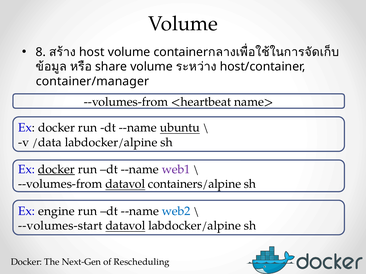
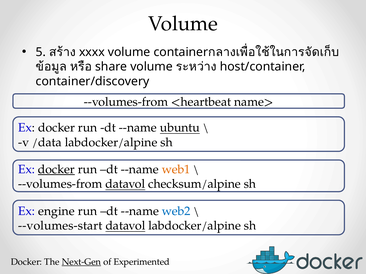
8: 8 -> 5 (41, 52)
host: host -> xxxx (92, 52)
container/manager: container/manager -> container/discovery (93, 81)
web1 colour: purple -> orange (176, 170)
containers/alpine: containers/alpine -> checksum/alpine (195, 184)
Next-Gen underline: none -> present (81, 262)
Rescheduling: Rescheduling -> Experimented (142, 262)
